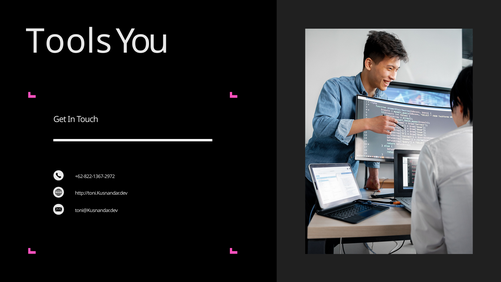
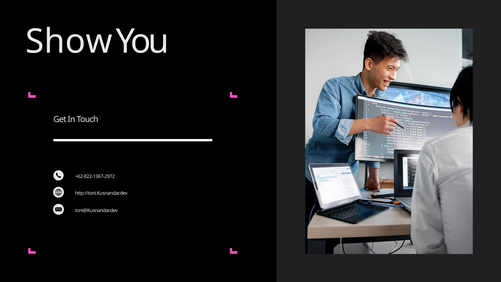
Tools: Tools -> Show (69, 42)
